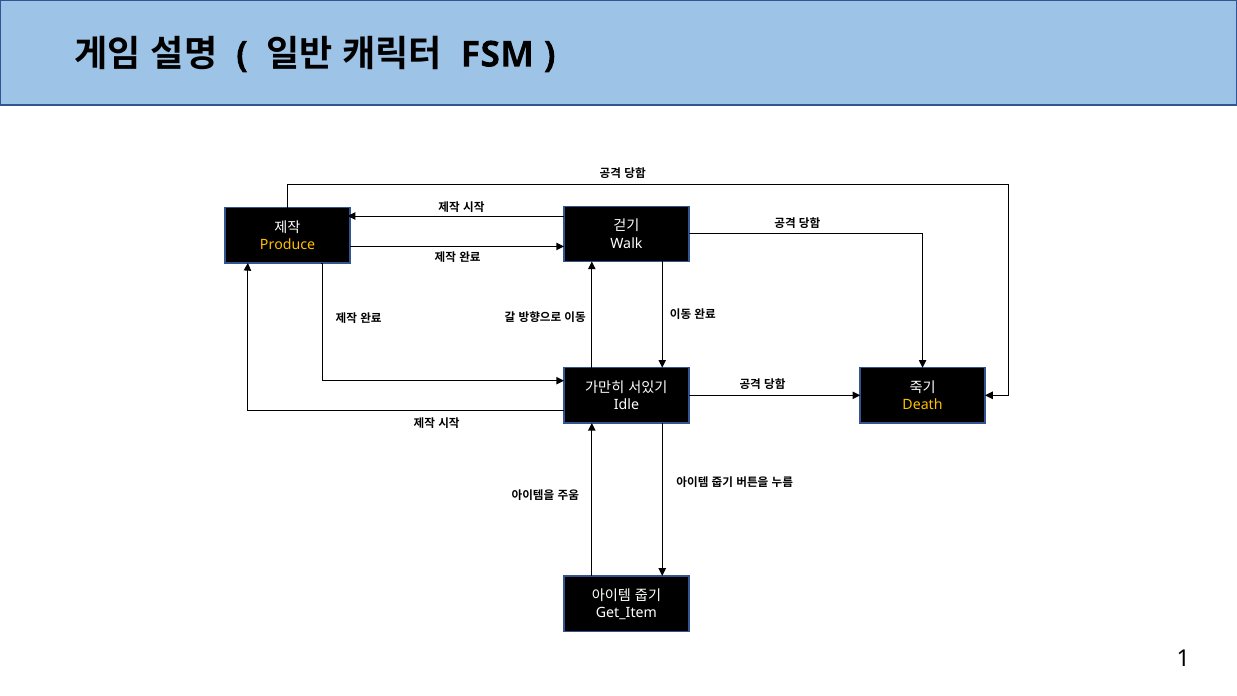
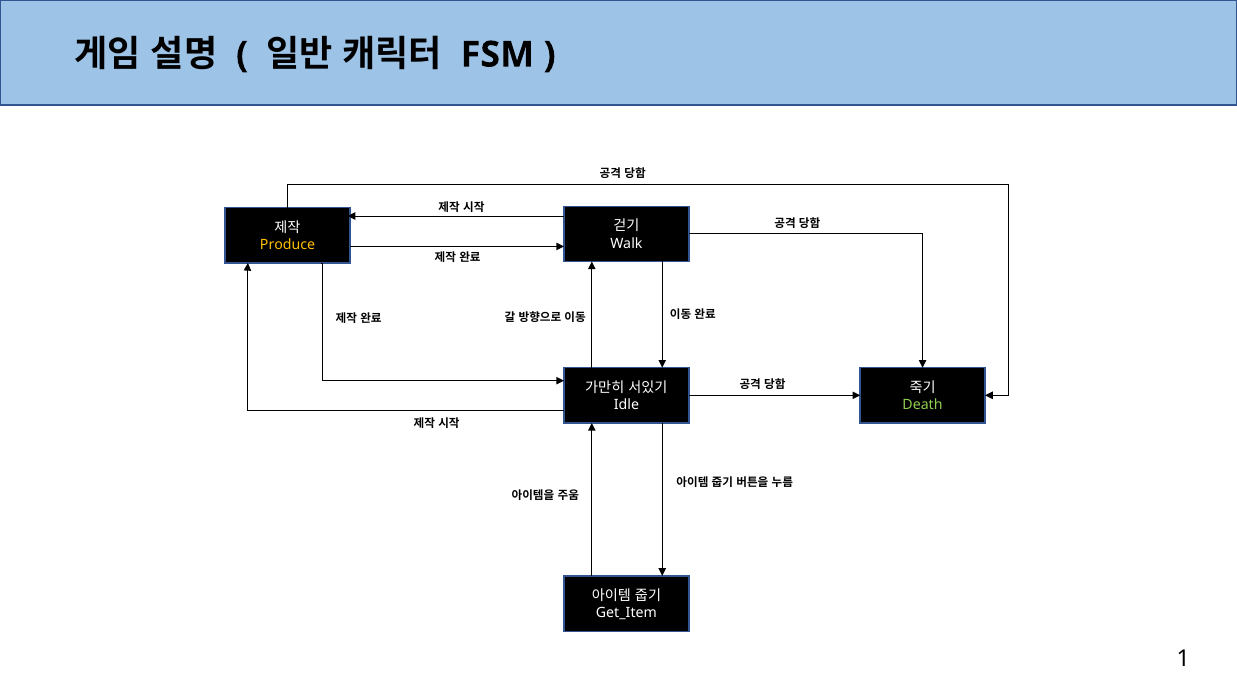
Death colour: yellow -> light green (923, 405)
